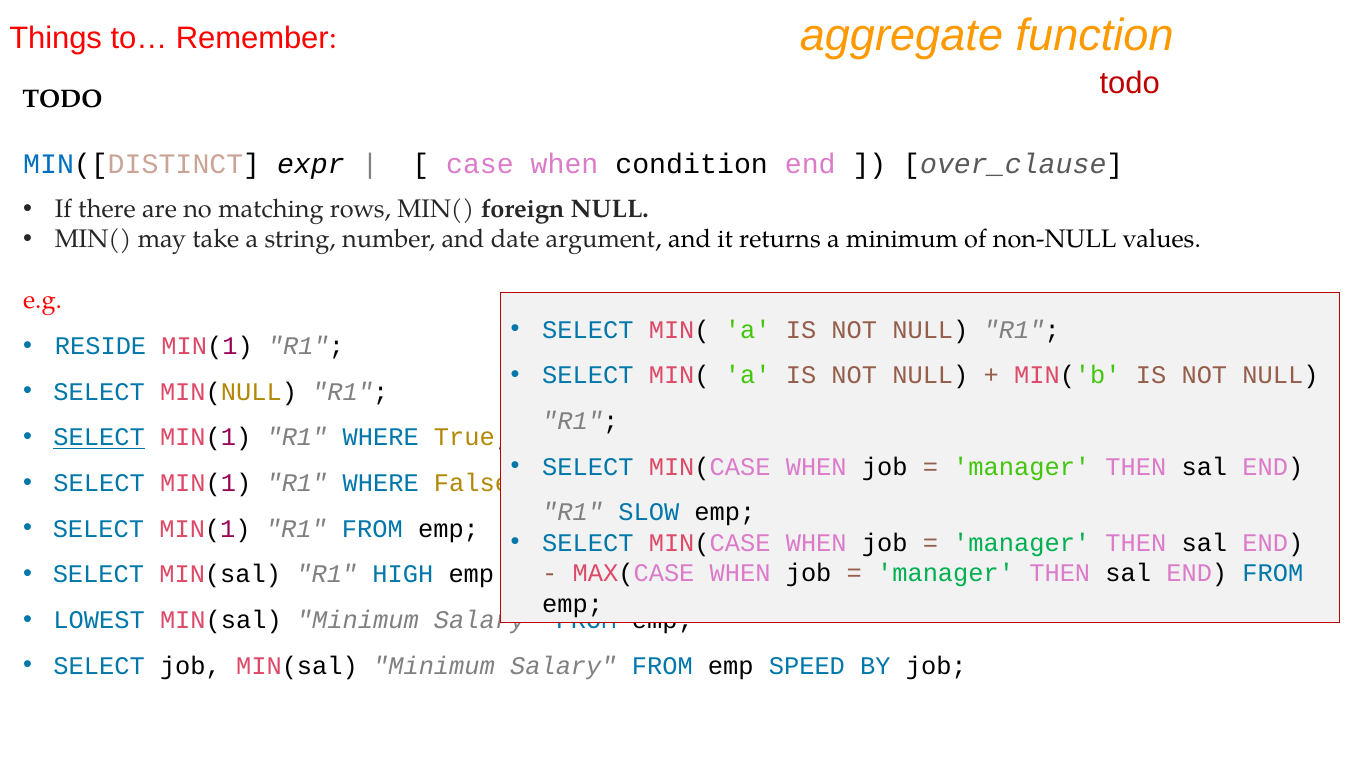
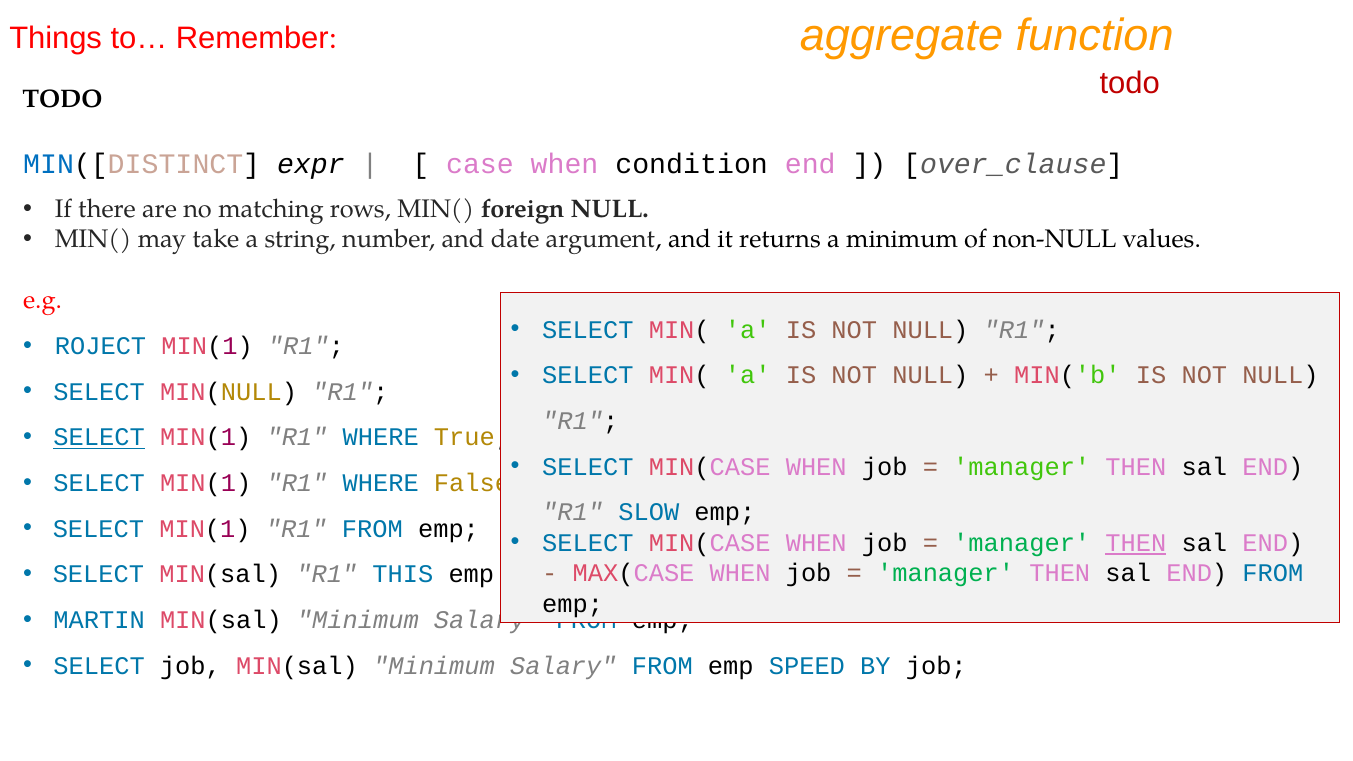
RESIDE: RESIDE -> ROJECT (101, 346)
THEN underline: none -> present (1136, 543)
HIGH: HIGH -> THIS (403, 574)
LOWEST: LOWEST -> MARTIN (99, 620)
